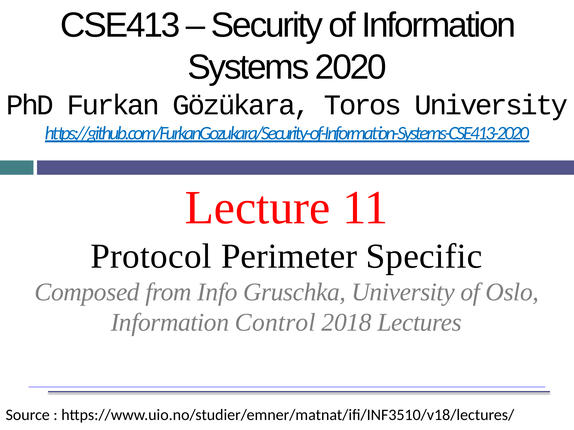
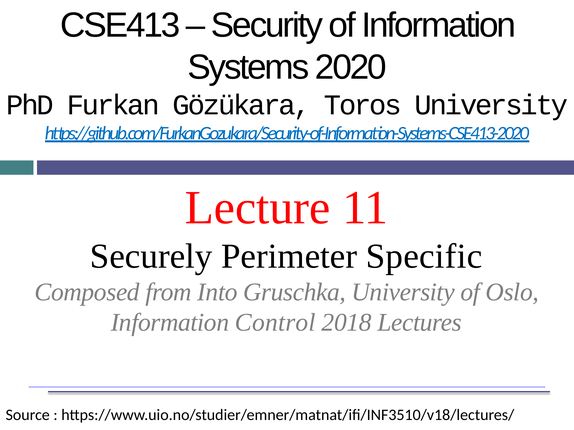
Protocol: Protocol -> Securely (151, 257)
Info: Info -> Into (217, 292)
